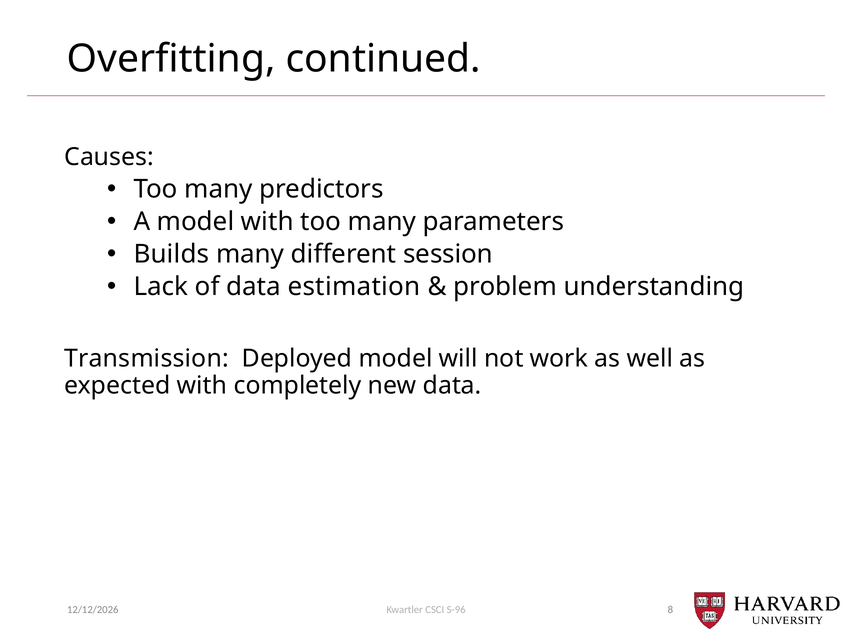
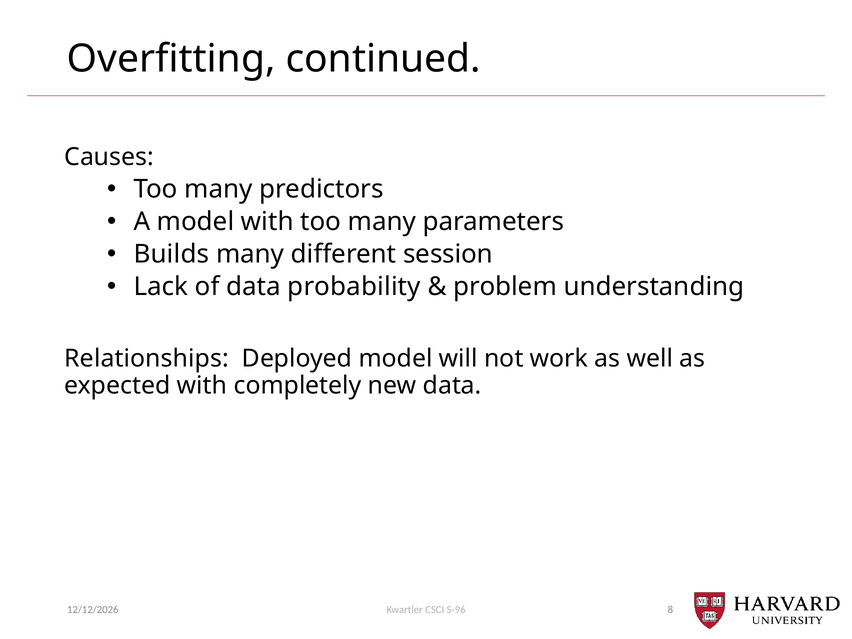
estimation: estimation -> probability (354, 287)
Transmission: Transmission -> Relationships (147, 359)
